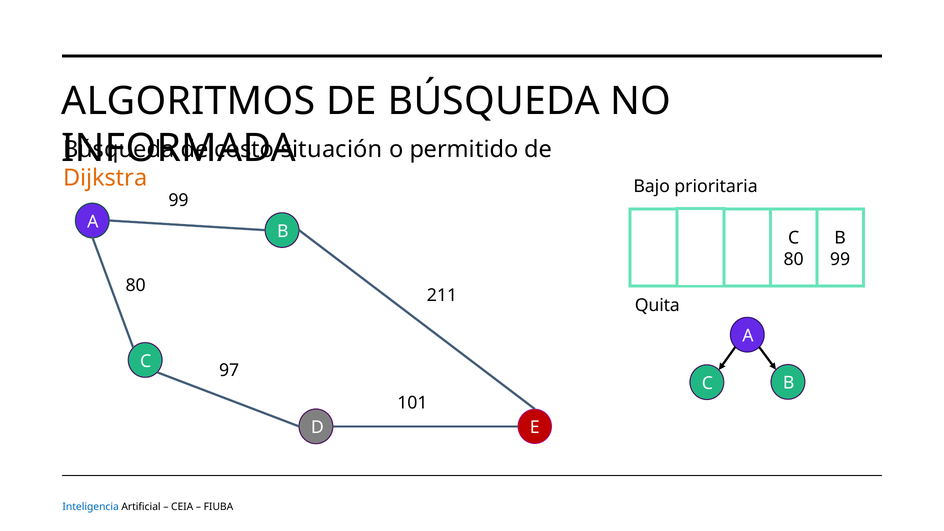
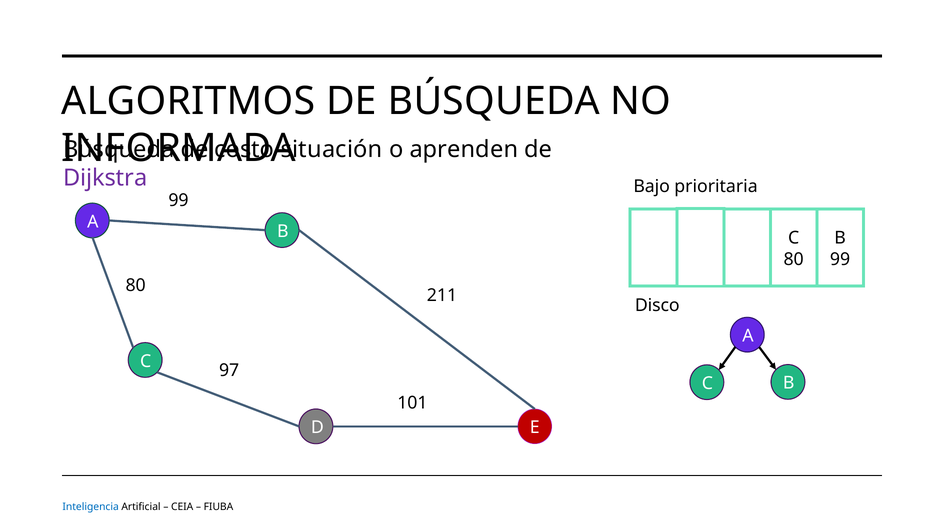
permitido: permitido -> aprenden (464, 149)
Dijkstra colour: orange -> purple (105, 178)
Quita: Quita -> Disco (657, 305)
